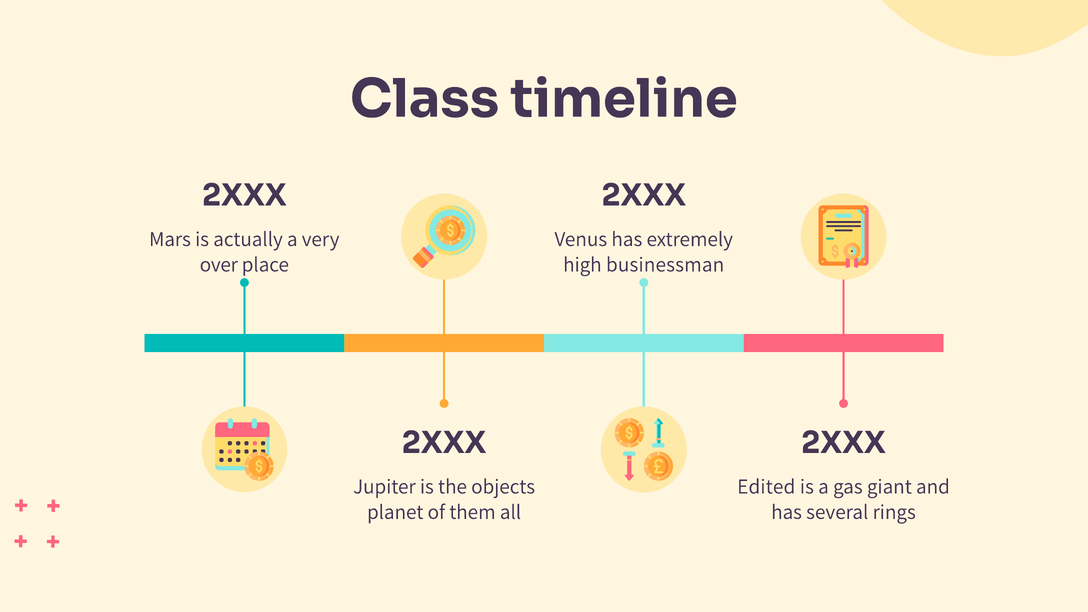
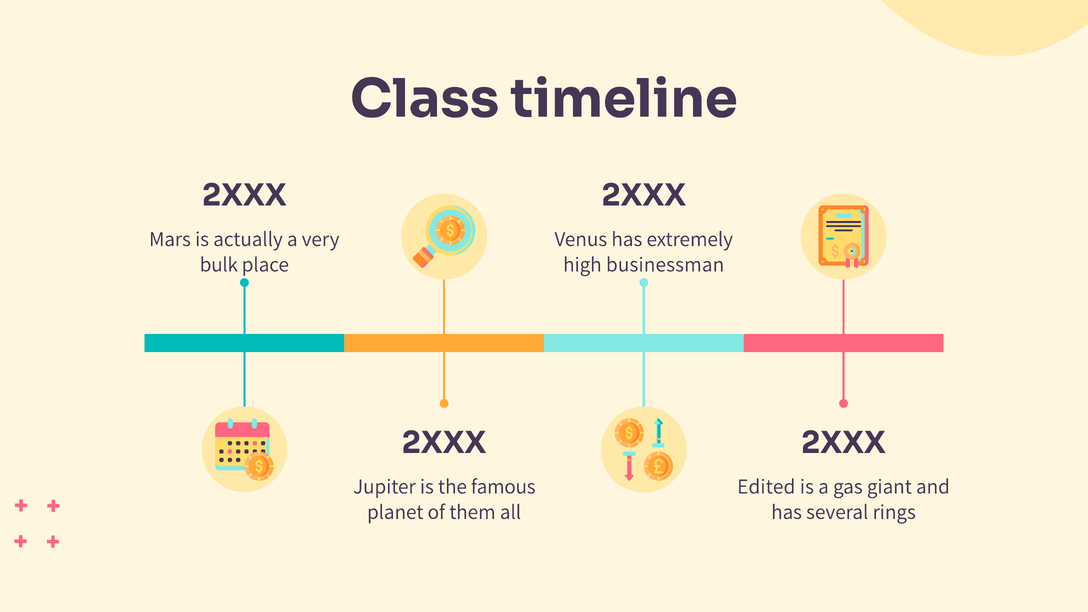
over: over -> bulk (219, 264)
objects: objects -> famous (503, 487)
